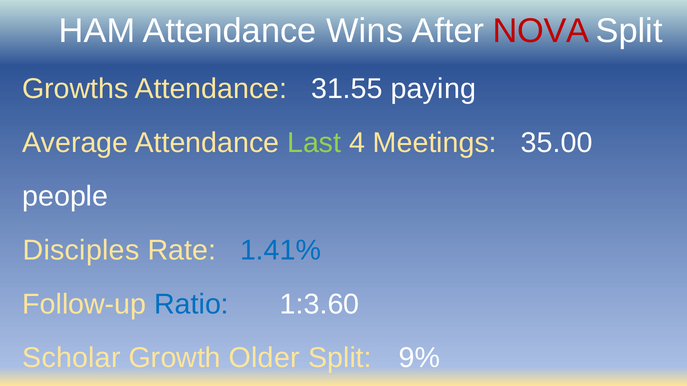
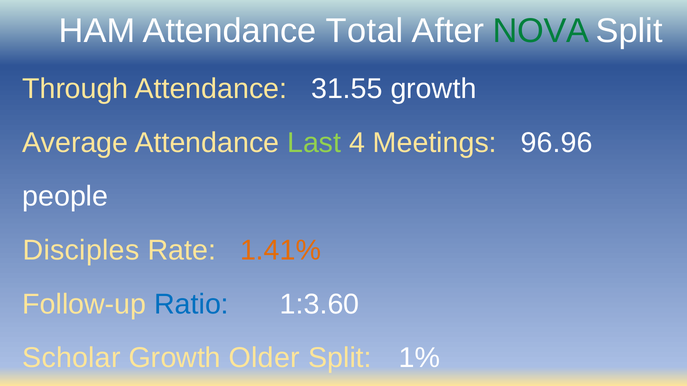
Wins: Wins -> Total (365, 31)
NOVA colour: red -> green (541, 31)
Growths: Growths -> Through (75, 89)
31.55 paying: paying -> growth (433, 89)
35.00: 35.00 -> 96.96 (557, 143)
1.41% colour: blue -> orange (281, 251)
9%: 9% -> 1% (420, 358)
